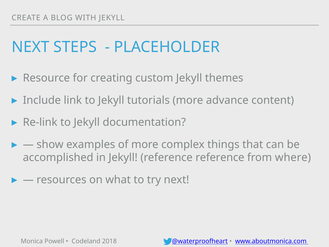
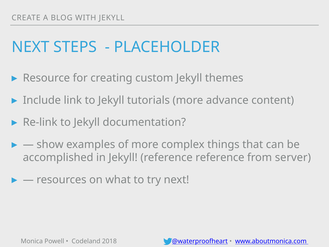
where: where -> server (293, 157)
